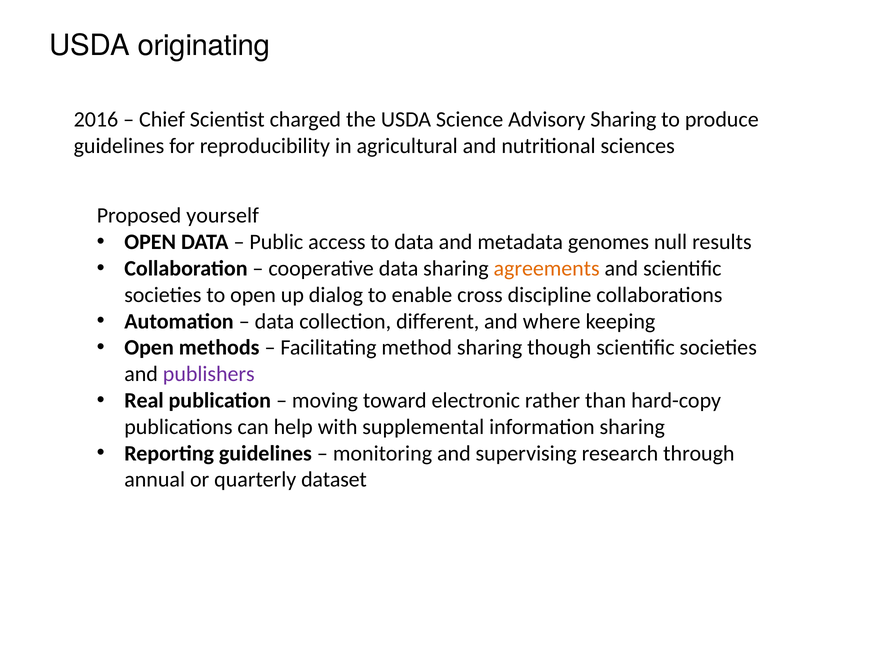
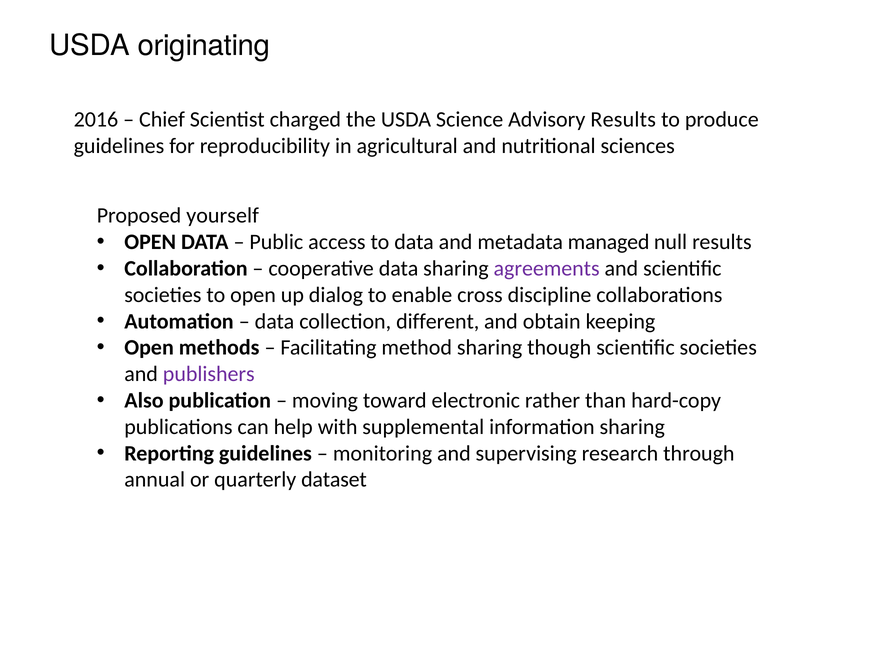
Advisory Sharing: Sharing -> Results (623, 120)
genomes: genomes -> managed (609, 242)
agreements colour: orange -> purple (547, 269)
where: where -> obtain (552, 322)
Real: Real -> Also (144, 401)
